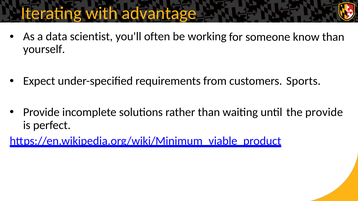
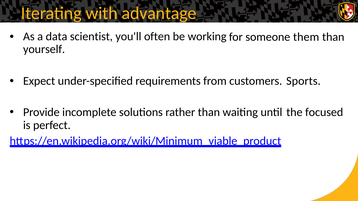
know: know -> them (306, 37)
the provide: provide -> focused (324, 112)
